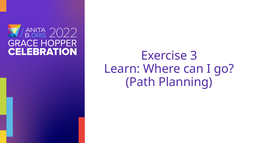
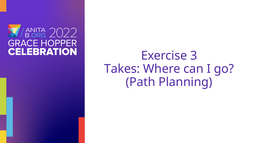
Learn: Learn -> Takes (122, 69)
